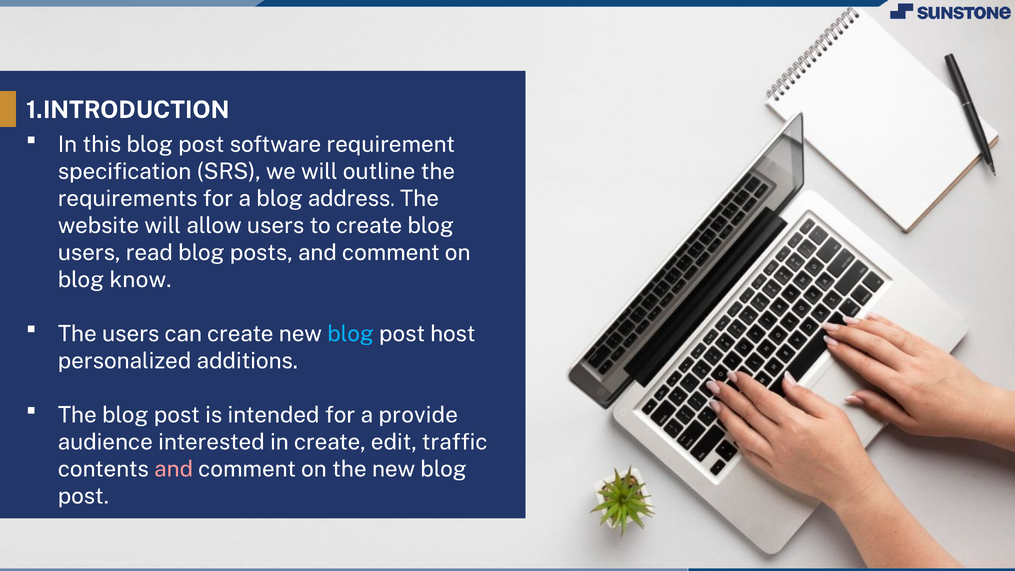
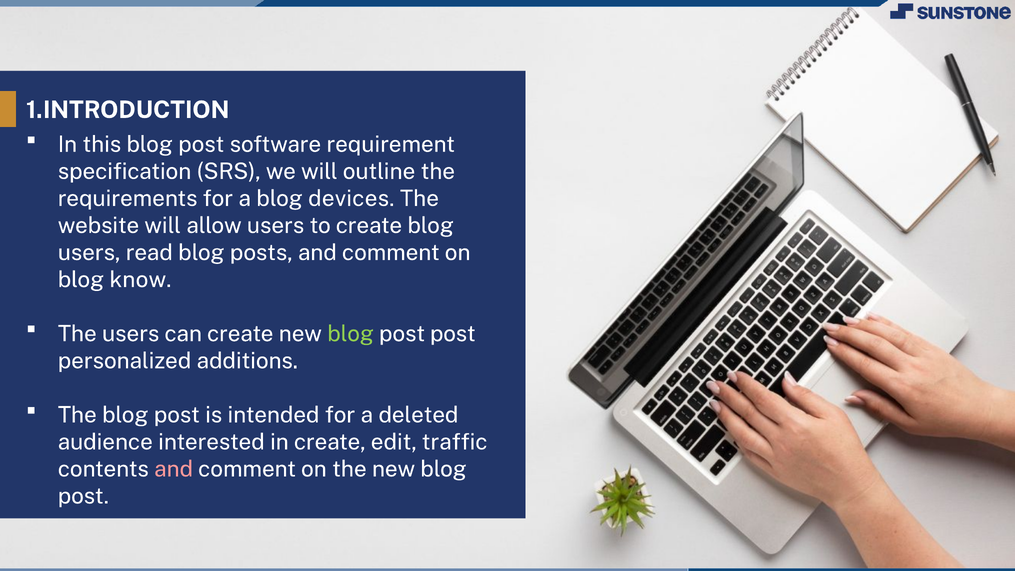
address: address -> devices (351, 198)
blog colour: light blue -> light green (351, 334)
post host: host -> post (453, 334)
provide: provide -> deleted (418, 415)
